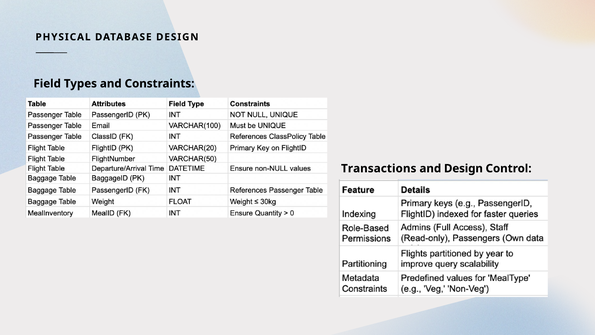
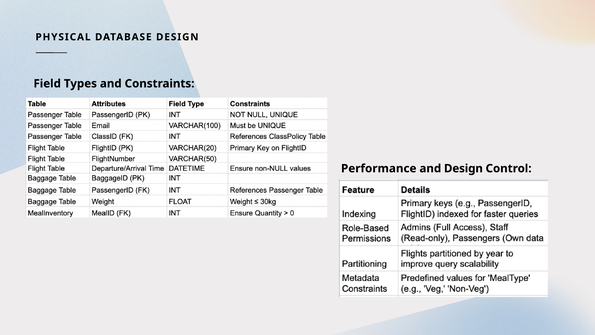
Transactions: Transactions -> Performance (379, 168)
